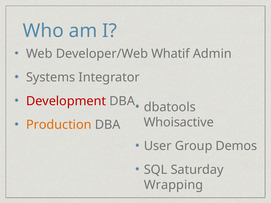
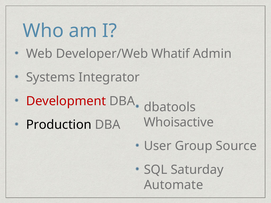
Production colour: orange -> black (59, 125)
Demos: Demos -> Source (236, 146)
Wrapping: Wrapping -> Automate (173, 185)
